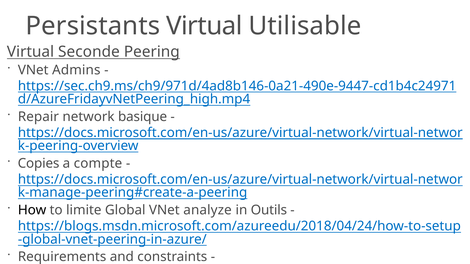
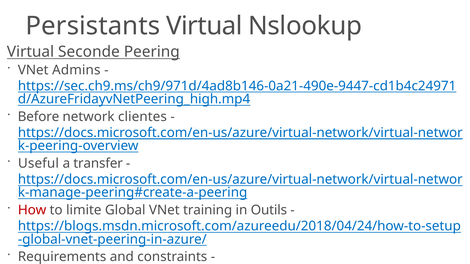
Utilisable: Utilisable -> Nslookup (305, 26)
Repair: Repair -> Before (38, 117)
basique: basique -> clientes (142, 117)
Copies: Copies -> Useful (38, 164)
compte: compte -> transfer (98, 164)
How colour: black -> red (32, 210)
analyze: analyze -> training (208, 210)
